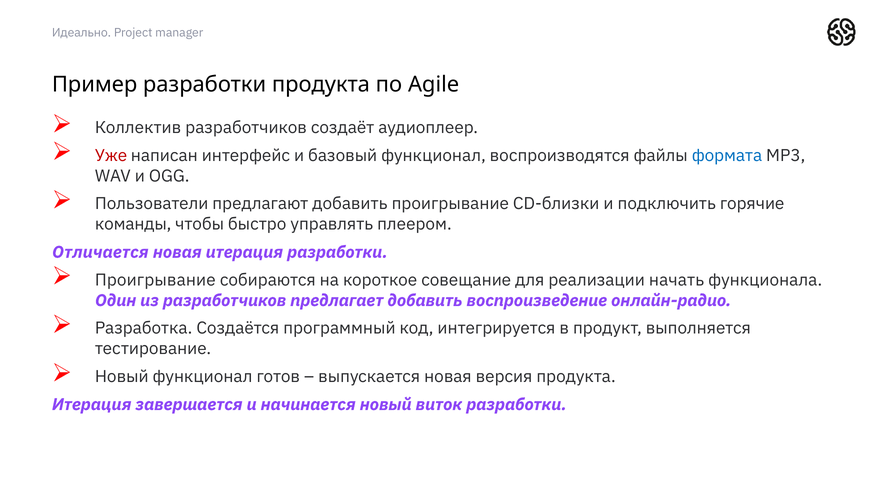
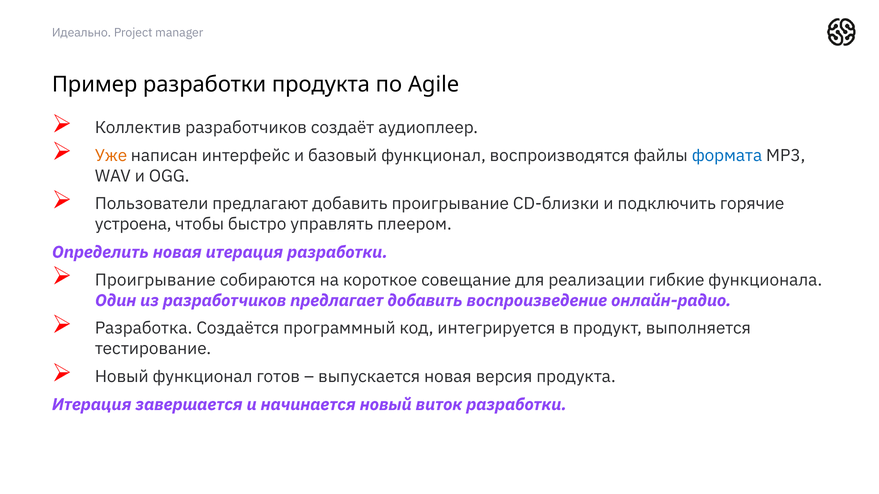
Уже colour: red -> orange (111, 156)
команды: команды -> устроена (133, 225)
Отличается: Отличается -> Определить (100, 252)
начать: начать -> гибкие (677, 280)
